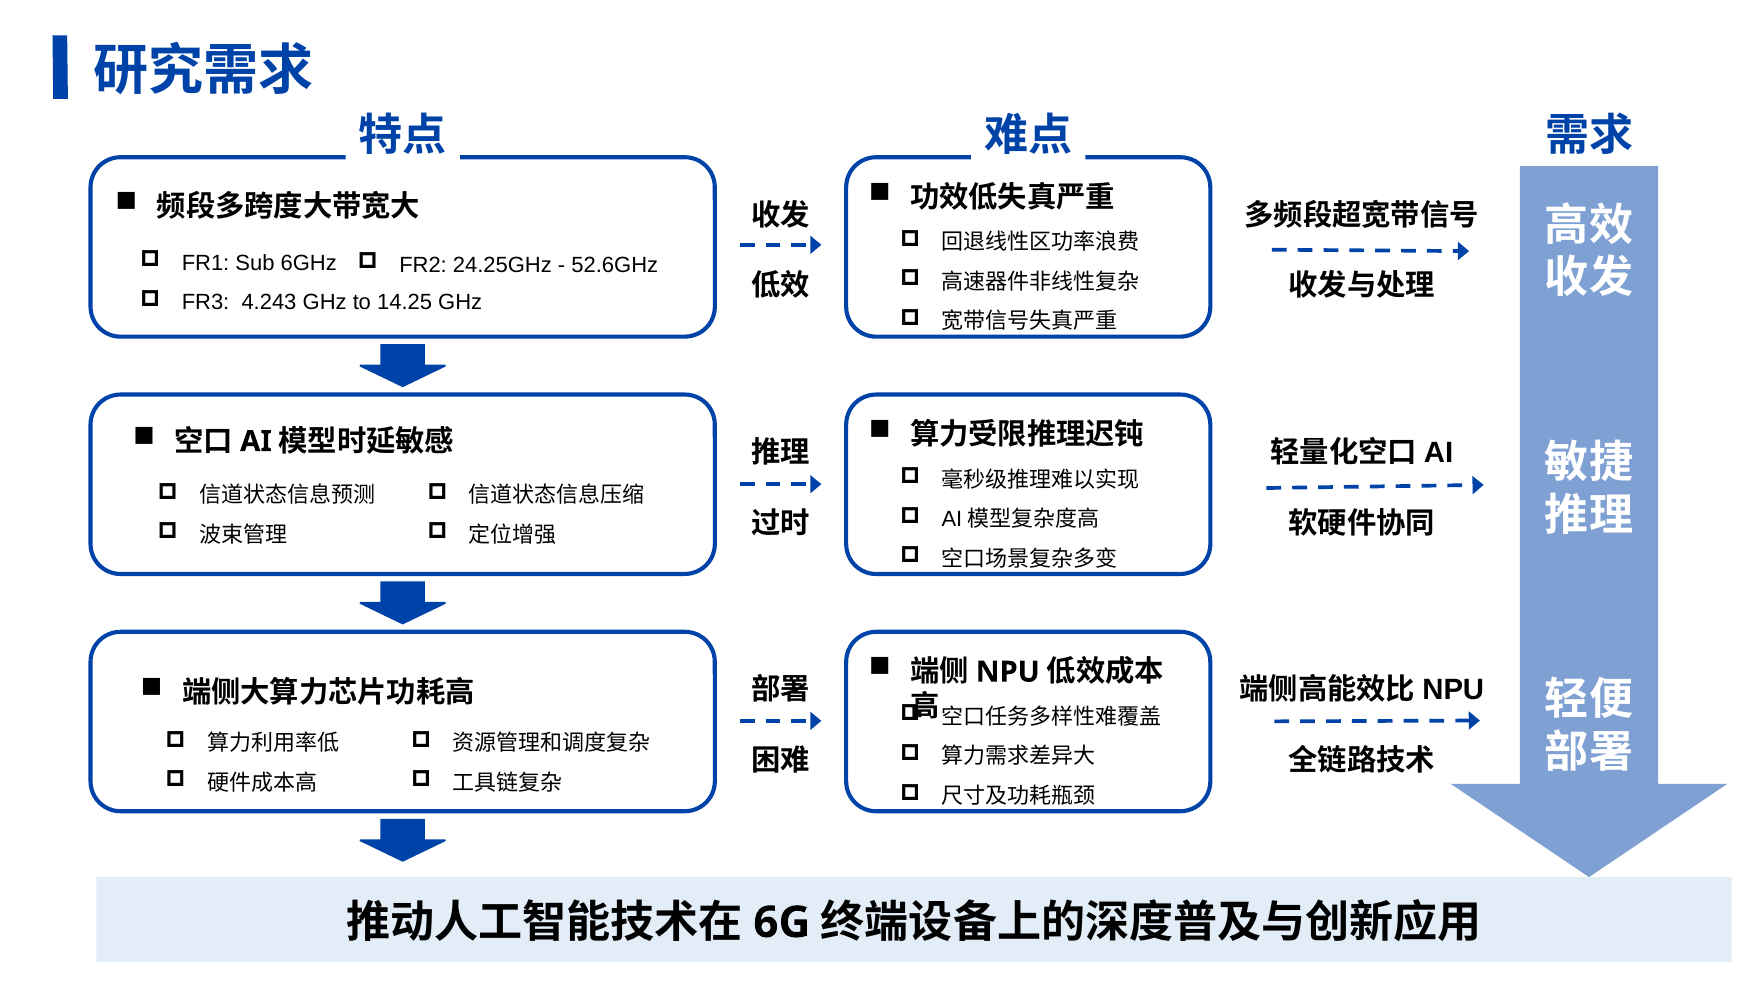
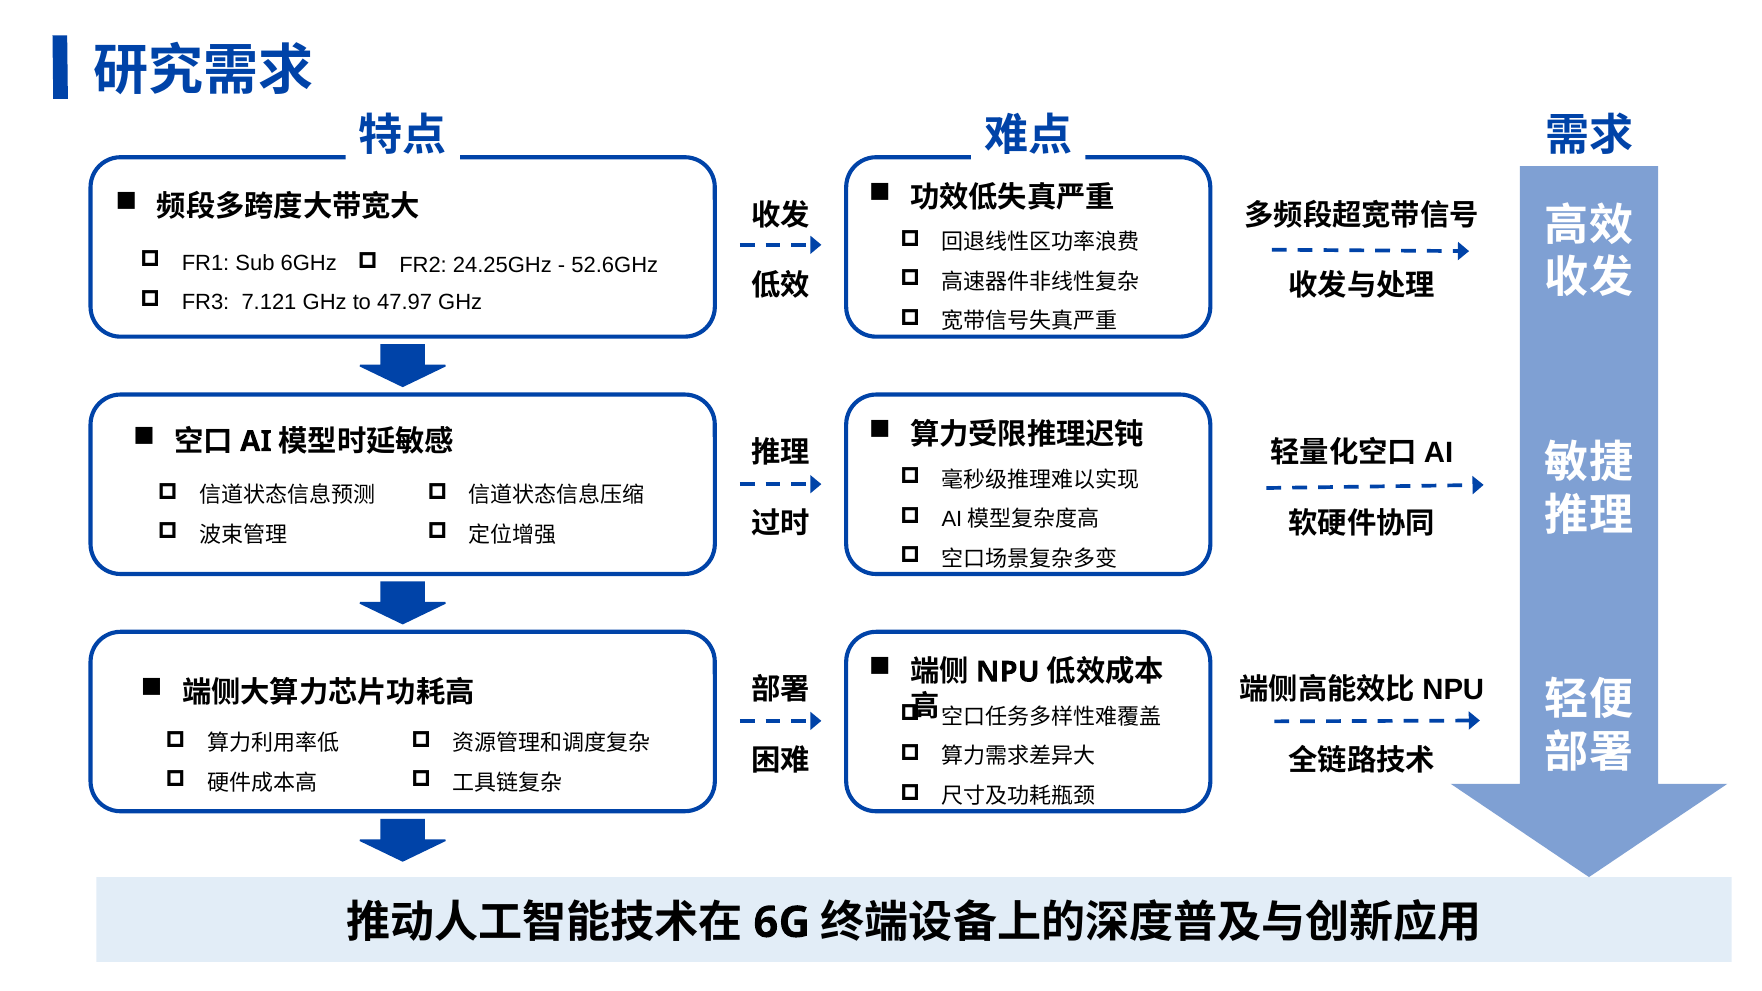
4.243: 4.243 -> 7.121 (269, 303)
14.25: 14.25 -> 47.97 (405, 303)
